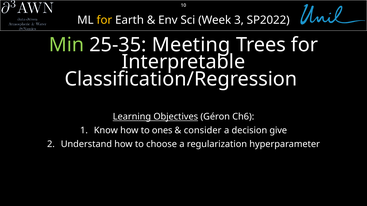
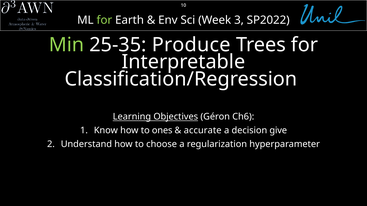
for colour: yellow -> light green (104, 20)
Meeting: Meeting -> Produce (191, 45)
consider: consider -> accurate (203, 131)
